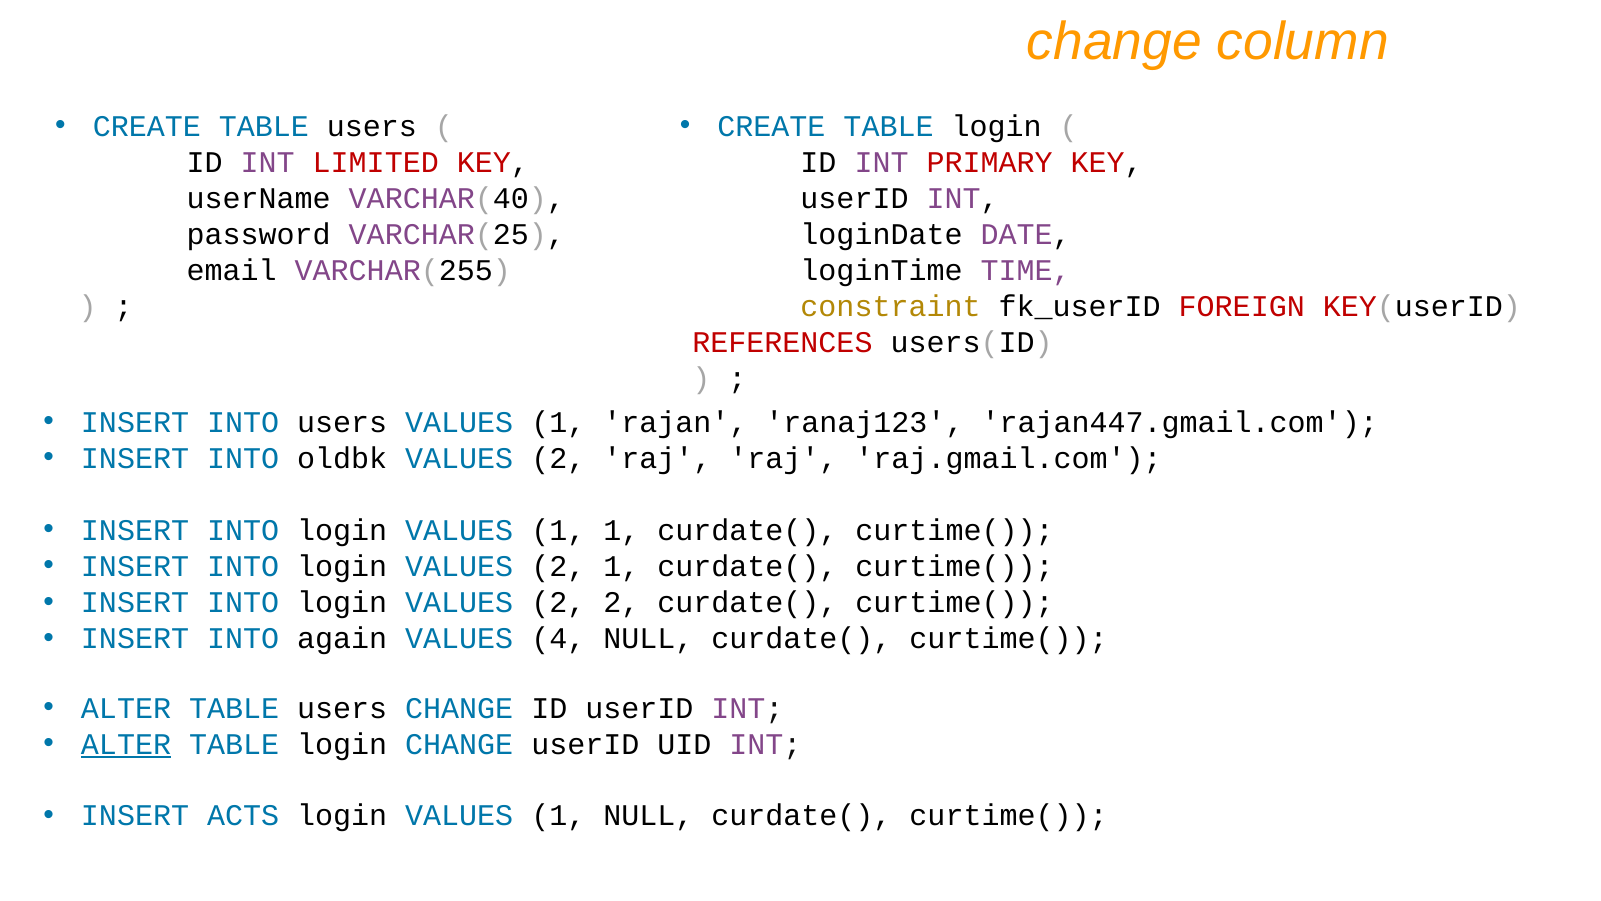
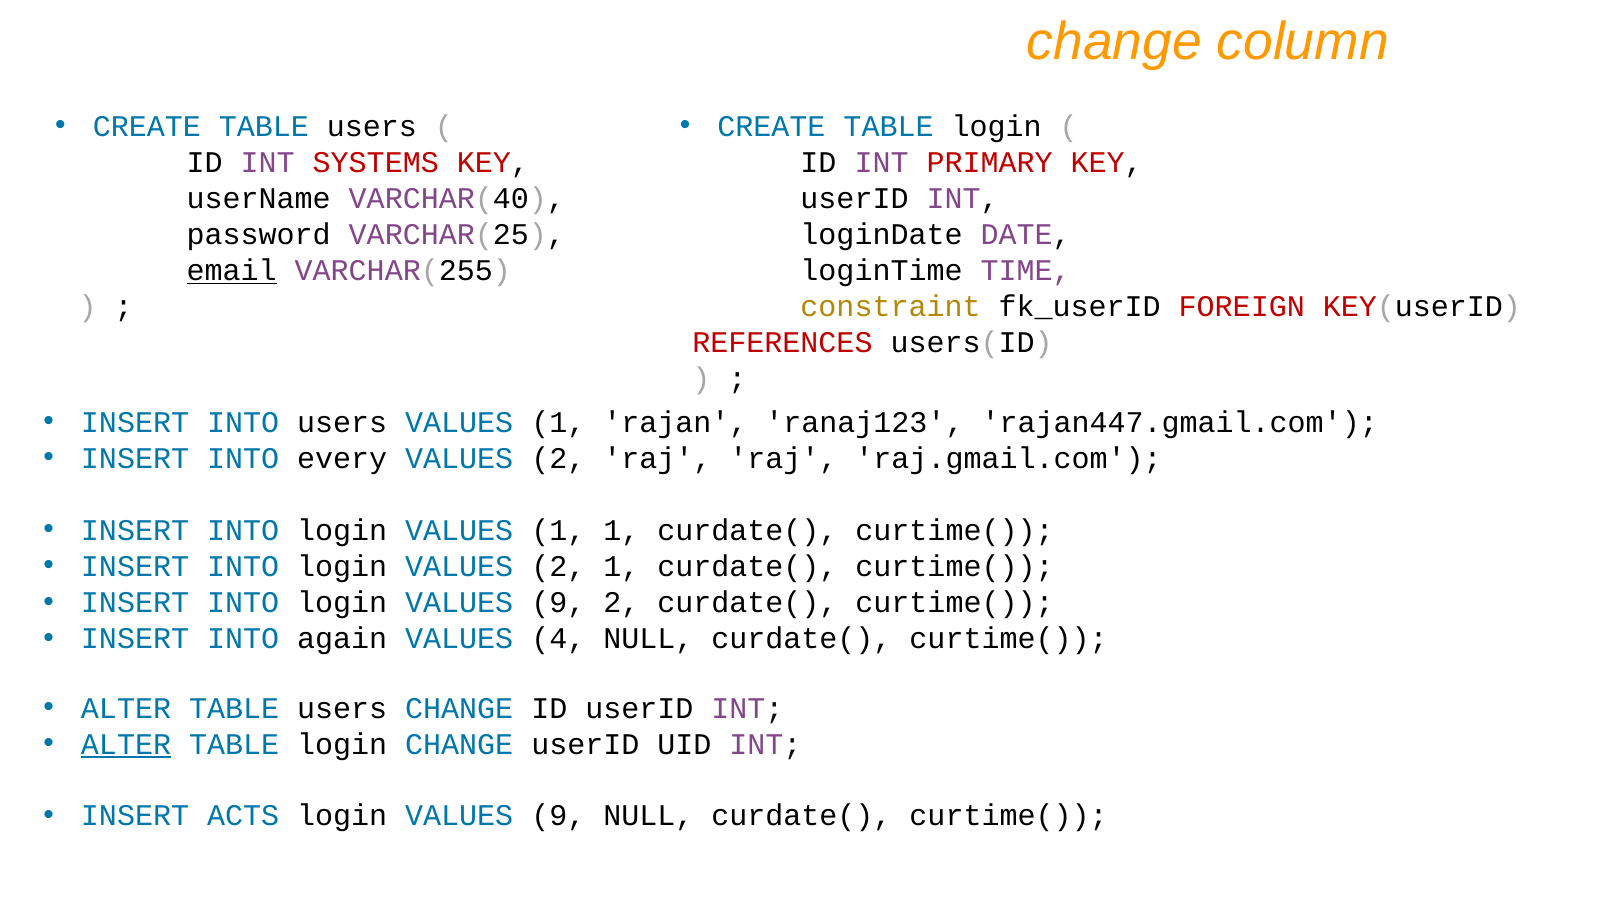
LIMITED: LIMITED -> SYSTEMS (376, 162)
email underline: none -> present (232, 270)
oldbk: oldbk -> every (342, 458)
2: 2 -> 9 (558, 602)
1: 1 -> 9 (558, 815)
